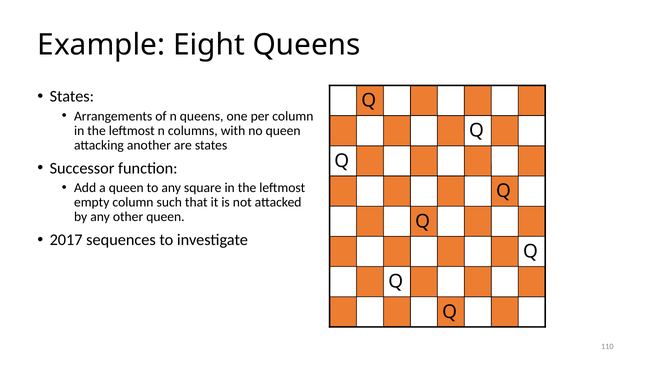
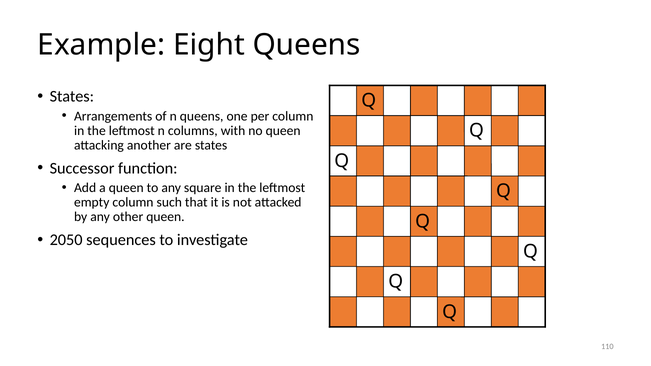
2017: 2017 -> 2050 (66, 240)
